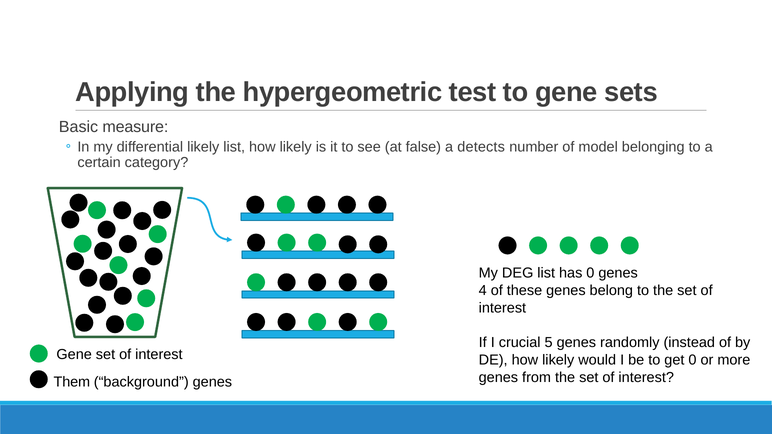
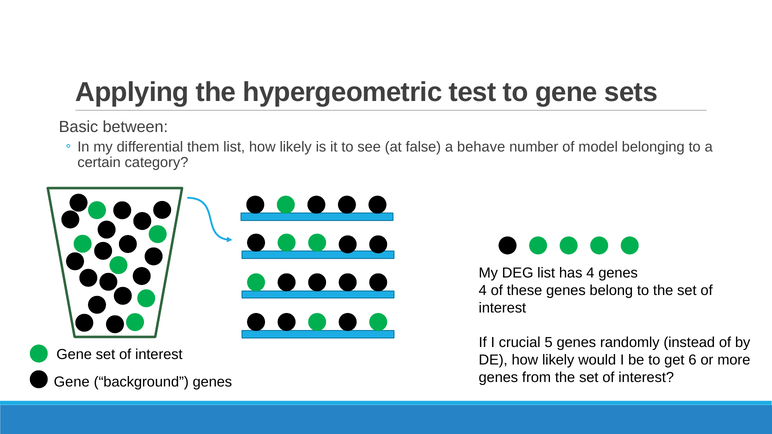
measure: measure -> between (135, 127)
differential likely: likely -> them (203, 147)
detects: detects -> behave (481, 147)
has 0: 0 -> 4 (590, 273)
get 0: 0 -> 6 (693, 360)
Them: Them -> Gene (72, 382)
